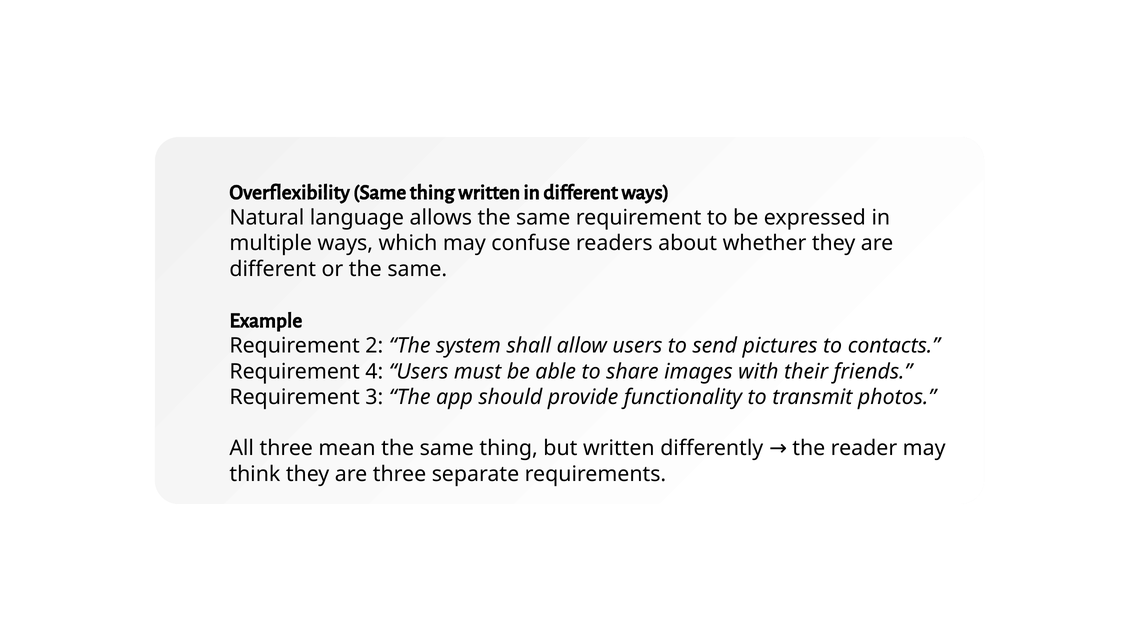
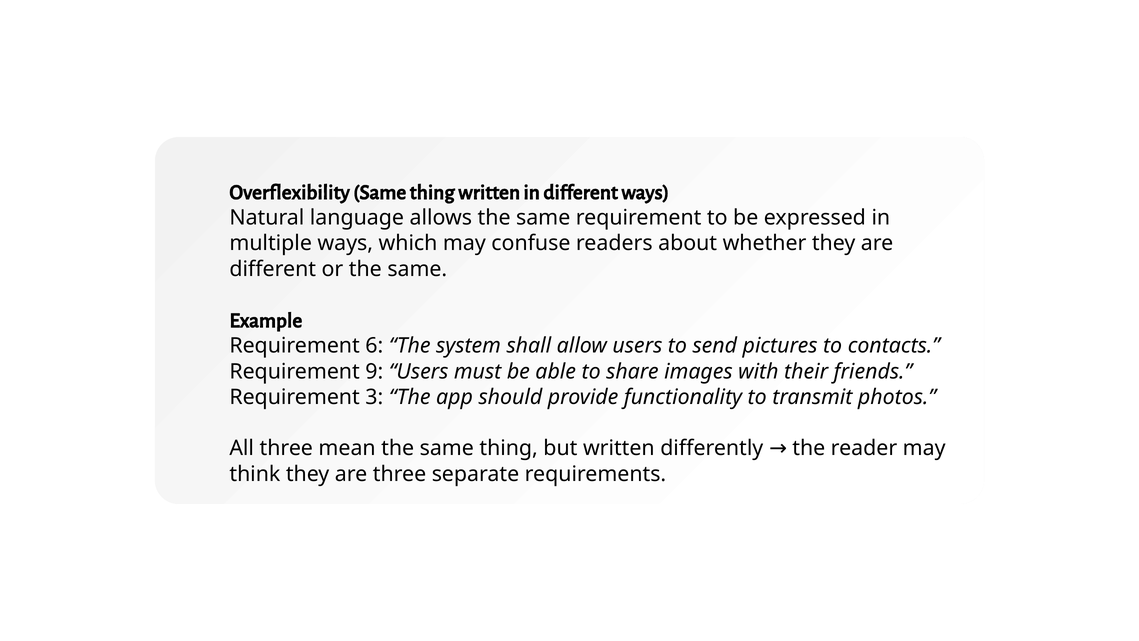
2: 2 -> 6 (374, 346)
4: 4 -> 9 (374, 371)
